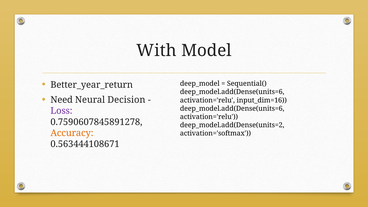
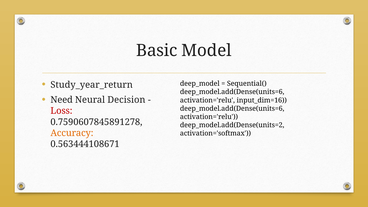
With: With -> Basic (157, 50)
Better_year_return: Better_year_return -> Study_year_return (92, 85)
Loss colour: purple -> red (61, 111)
